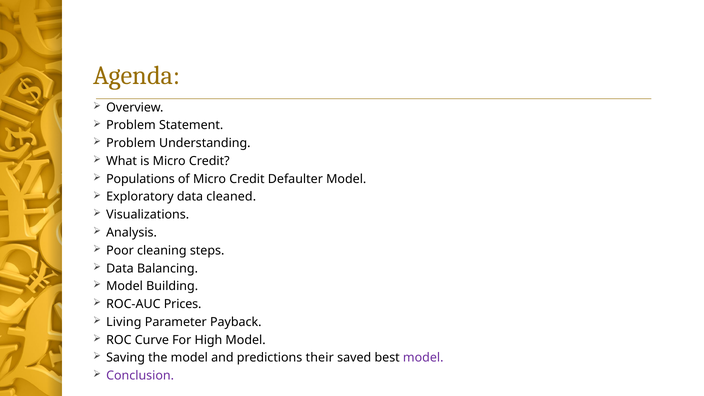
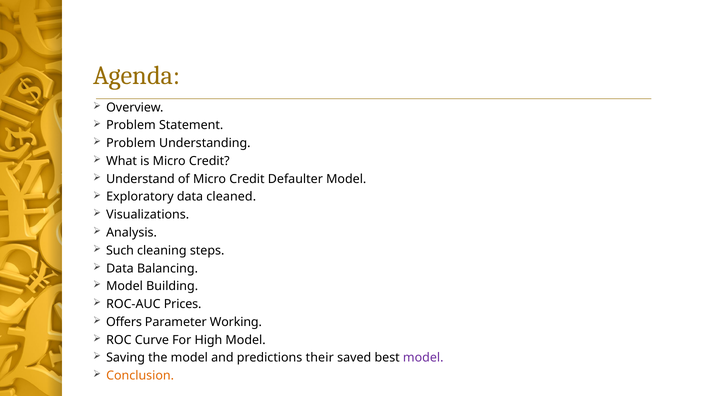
Populations: Populations -> Understand (140, 179)
Poor: Poor -> Such (120, 251)
Living: Living -> Offers (124, 322)
Payback: Payback -> Working (236, 322)
Conclusion colour: purple -> orange (140, 376)
